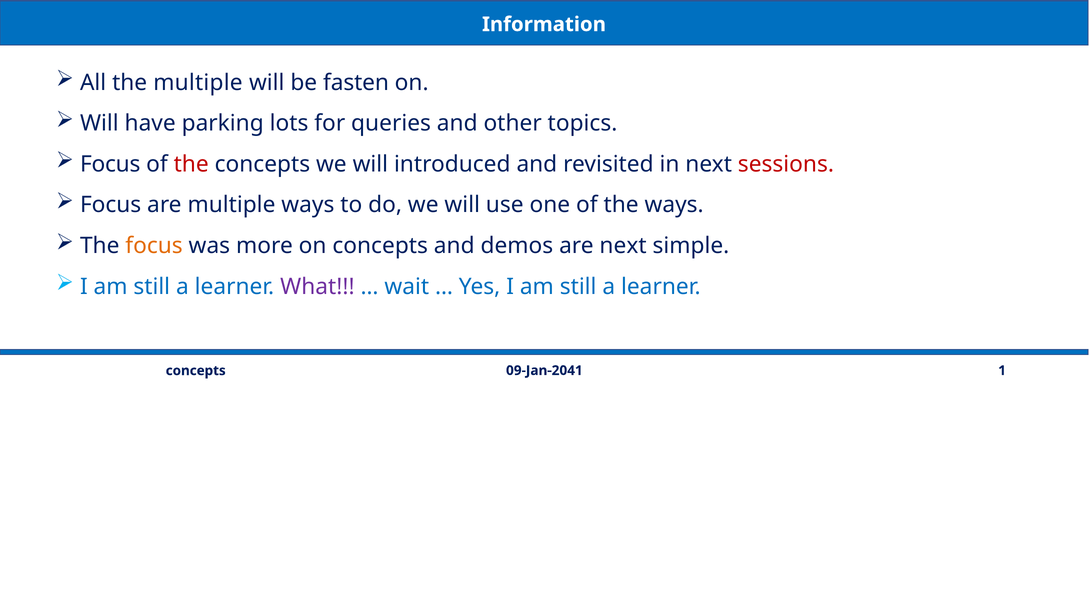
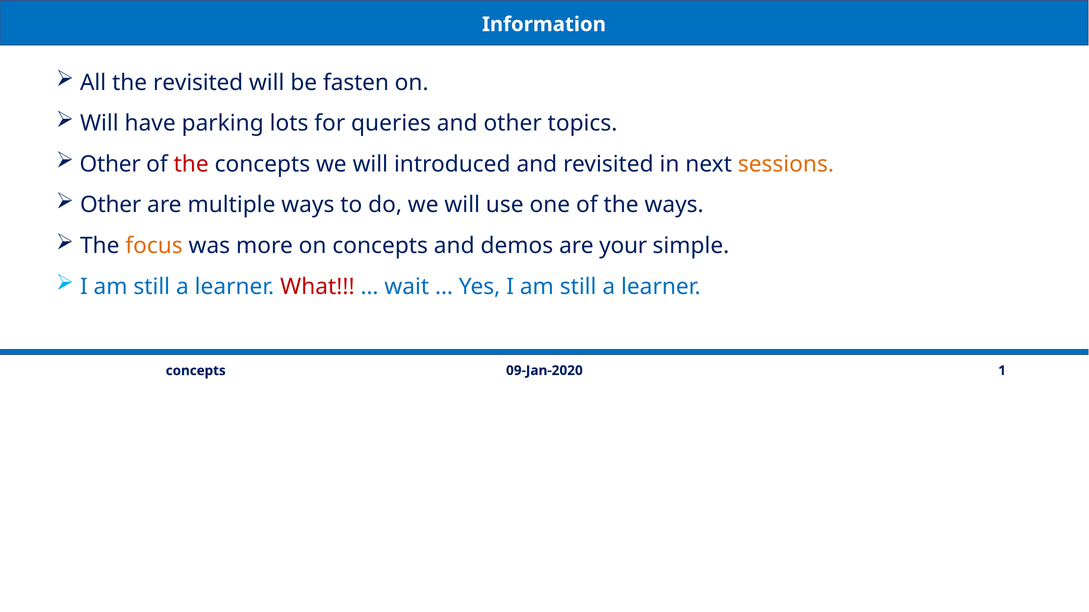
the multiple: multiple -> revisited (198, 83)
Focus: Focus -> Other (110, 164)
sessions colour: red -> orange (786, 164)
Focus: Focus -> Other (111, 205)
are next: next -> your (623, 246)
What colour: purple -> red (317, 287)
09-Jan-2041: 09-Jan-2041 -> 09-Jan-2020 (544, 371)
